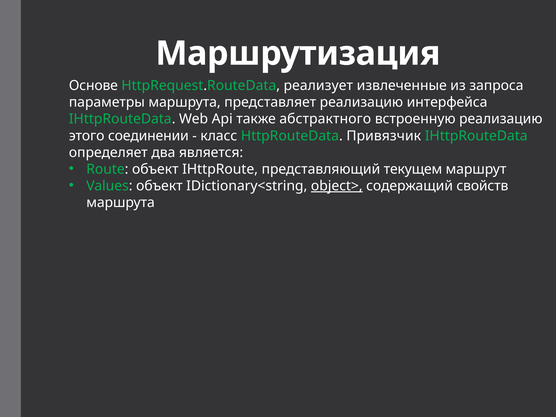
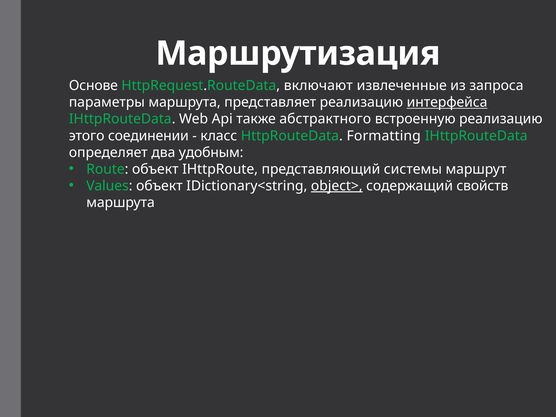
реализует: реализует -> включают (318, 86)
интерфейса underline: none -> present (447, 102)
Привязчик: Привязчик -> Formatting (384, 136)
является: является -> удобным (211, 152)
текущем: текущем -> системы (413, 169)
